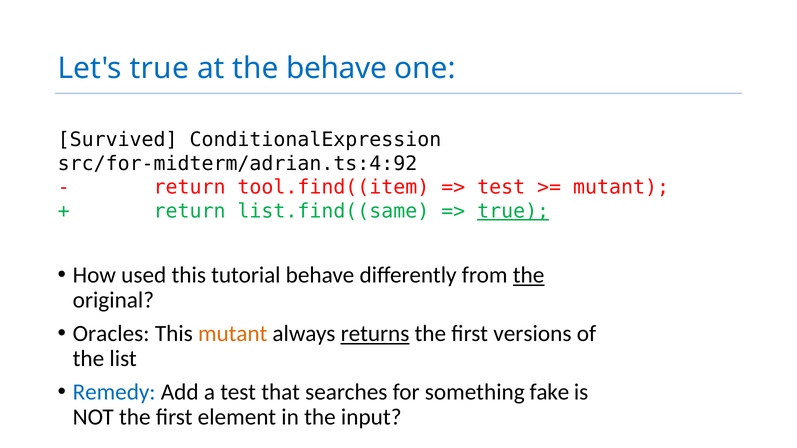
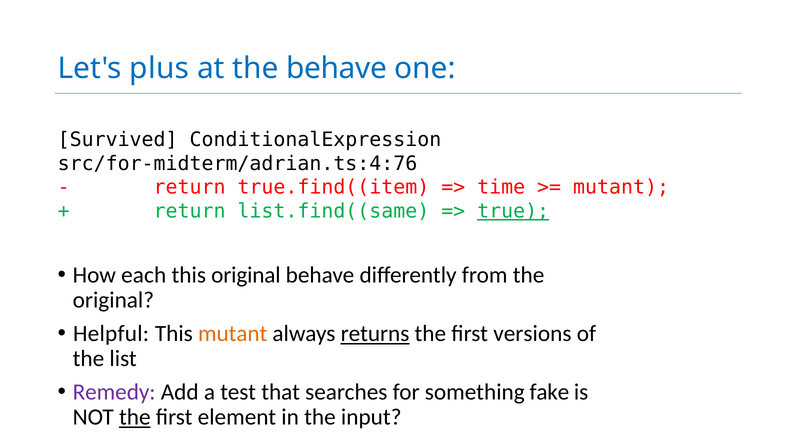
Let's true: true -> plus (159, 69)
src/for-midterm/adrian.ts:4:92: src/for-midterm/adrian.ts:4:92 -> src/for-midterm/adrian.ts:4:76 (238, 164)
tool.find((item: tool.find((item -> true.find((item (333, 187)
test: test -> time (501, 187)
used: used -> each (144, 275)
this tutorial: tutorial -> original (246, 275)
the underline: present -> none (529, 275)
Oracles: Oracles -> Helpful (111, 334)
Remedy colour: blue -> purple (114, 392)
the underline: none -> present (135, 418)
